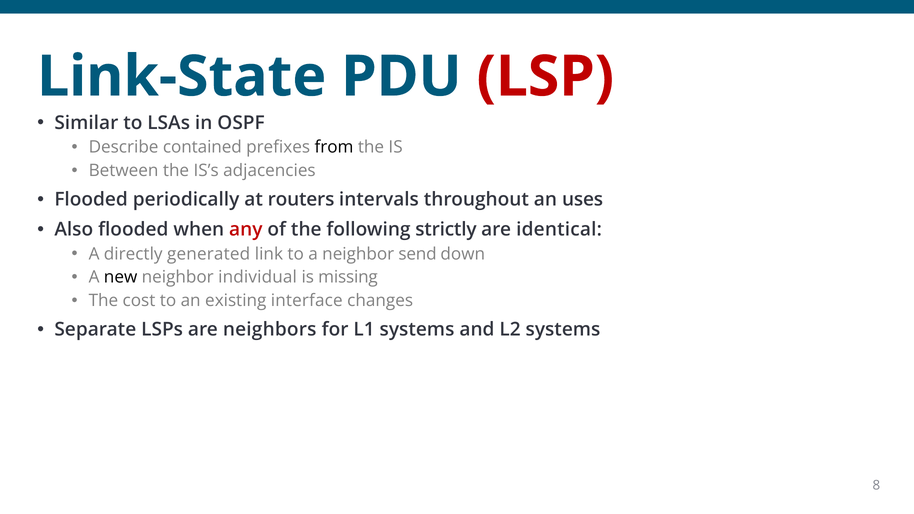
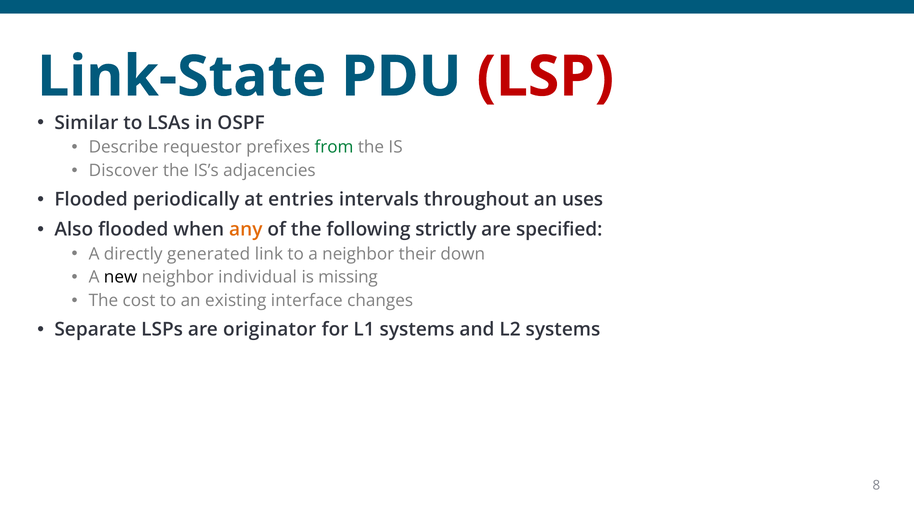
contained: contained -> requestor (202, 147)
from colour: black -> green (334, 147)
Between: Between -> Discover (124, 171)
routers: routers -> entries (301, 200)
any colour: red -> orange (246, 230)
identical: identical -> specified (559, 230)
send: send -> their (417, 254)
neighbors: neighbors -> originator (270, 330)
